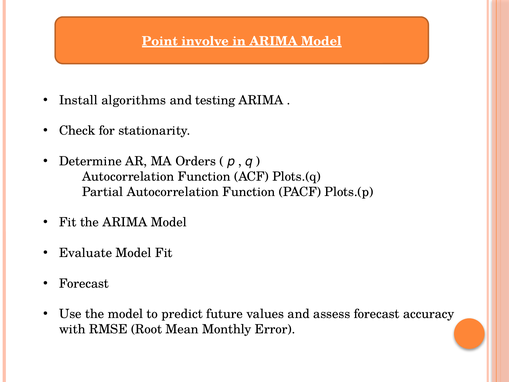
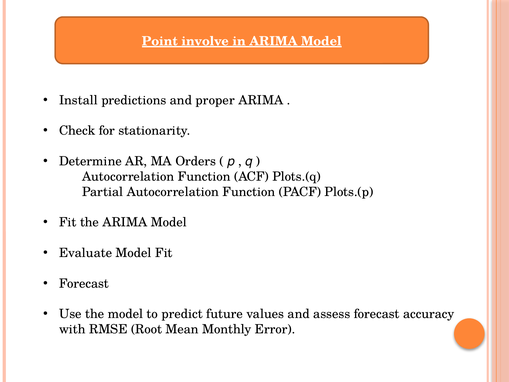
algorithms: algorithms -> predictions (134, 100)
testing: testing -> proper (215, 100)
